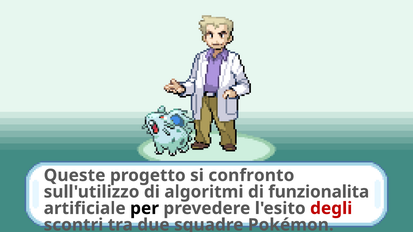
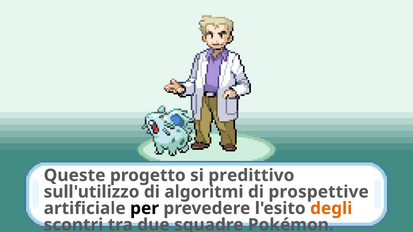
confronto: confronto -> predittivo (251, 176)
funzionalita: funzionalita -> prospettive (319, 192)
degli colour: red -> orange (331, 209)
